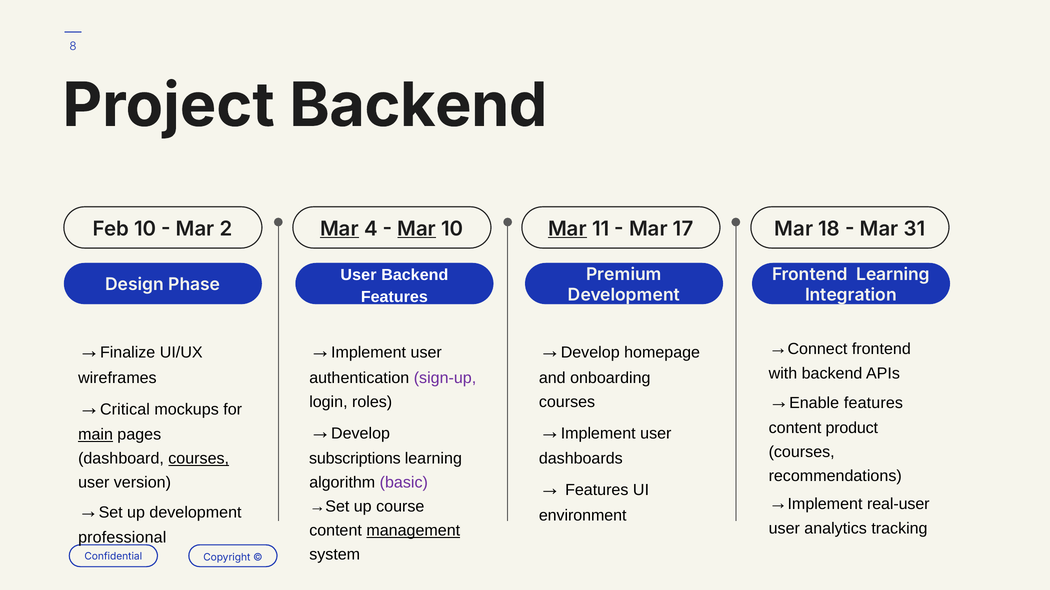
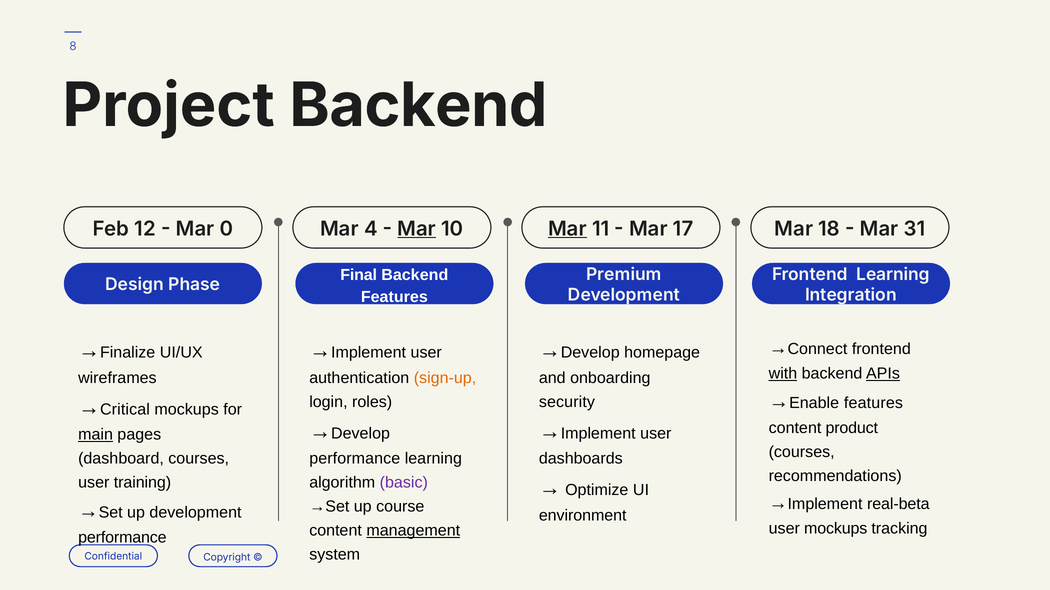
Feb 10: 10 -> 12 (145, 229)
2: 2 -> 0 (226, 229)
Mar underline: present -> none (339, 229)
User: User -> Final (359, 275)
with underline: none -> present (783, 374)
APIs underline: none -> present (883, 374)
sign-up colour: purple -> orange (445, 378)
courses: courses -> security (567, 402)
courses underline: present -> none (199, 459)
subscriptions: subscriptions -> performance (355, 459)
version: version -> training (142, 483)
Features: Features -> Optimize (597, 491)
real-user: real-user -> real-beta (898, 504)
user analytics: analytics -> mockups (836, 529)
professional: professional -> performance (122, 538)
